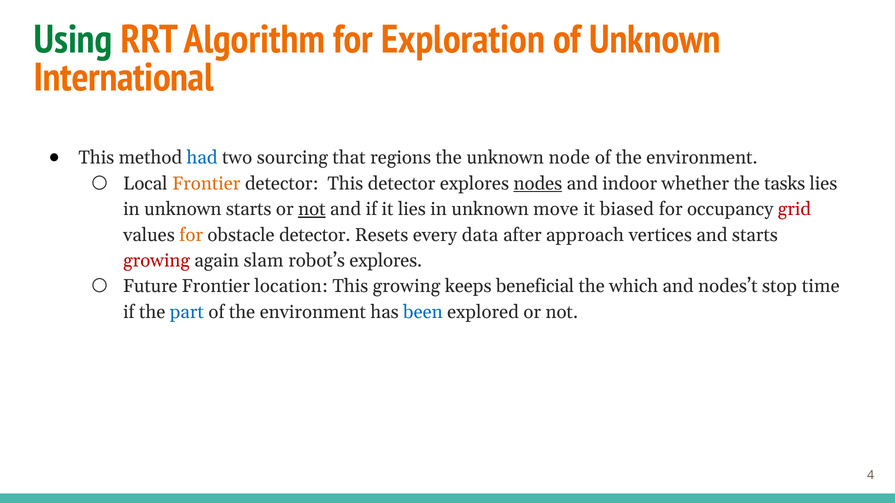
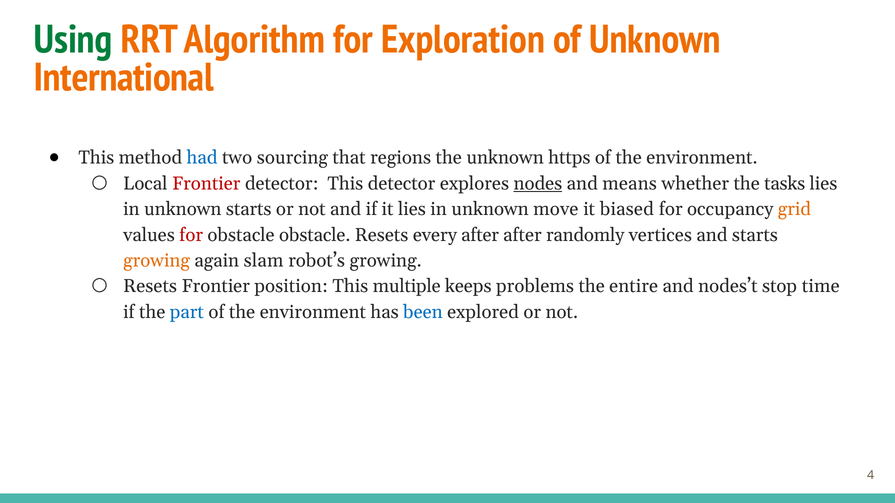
node: node -> https (569, 158)
Frontier colour: orange -> red (206, 184)
indoor: indoor -> means (630, 184)
not underline: present -> none (312, 209)
grid colour: red -> orange (794, 209)
for colour: orange -> red (191, 235)
obstacle detector: detector -> obstacle (315, 235)
every data: data -> after (480, 235)
approach: approach -> randomly (585, 235)
growing colour: red -> orange (157, 261)
robot’s explores: explores -> growing (386, 261)
Future: Future -> Resets (150, 287)
location: location -> position (291, 287)
This growing: growing -> multiple (407, 287)
beneficial: beneficial -> problems (535, 287)
which: which -> entire (634, 287)
